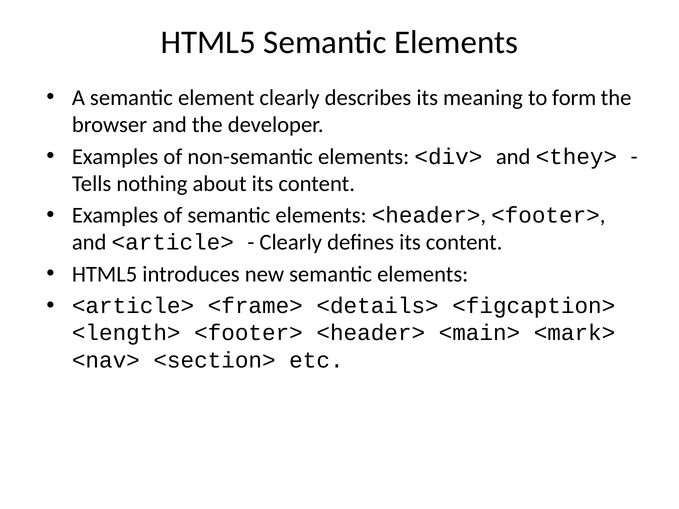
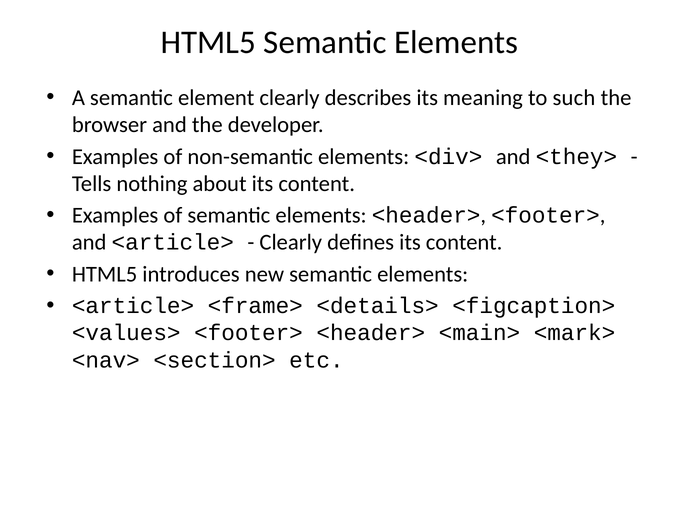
form: form -> such (574, 98)
<length>: <length> -> <values> (126, 333)
